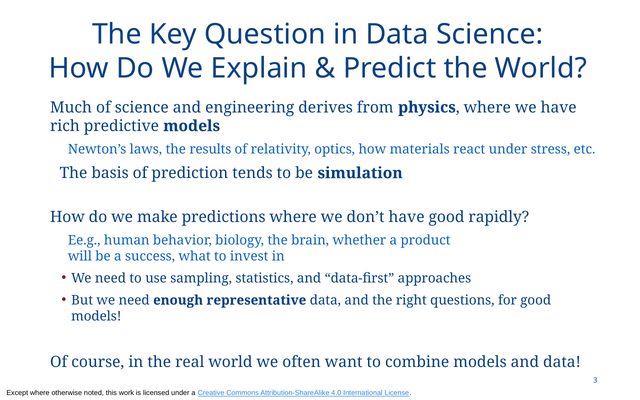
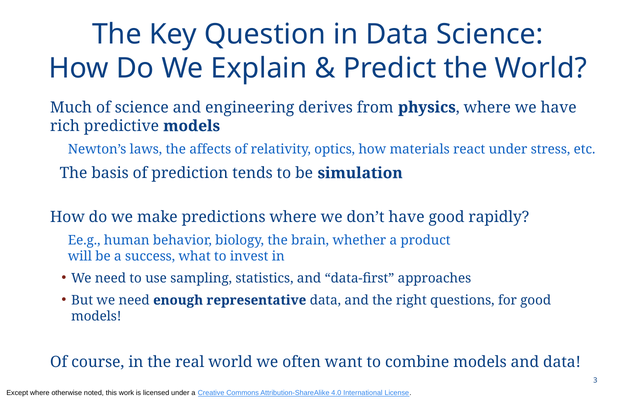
results: results -> affects (210, 149)
